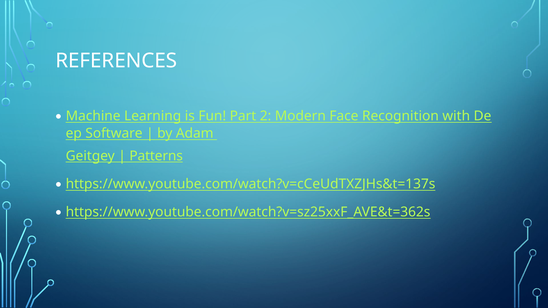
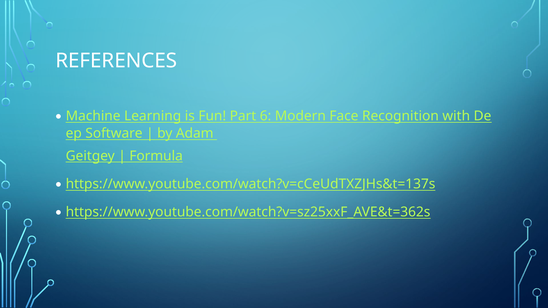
2: 2 -> 6 (266, 116)
Patterns: Patterns -> Formula (156, 156)
